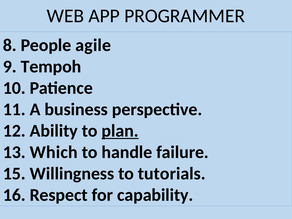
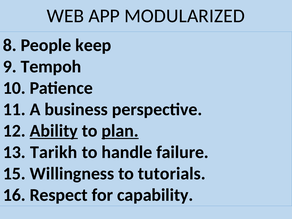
PROGRAMMER: PROGRAMMER -> MODULARIZED (185, 16)
agile: agile -> keep (93, 45)
Ability underline: none -> present (54, 131)
Which: Which -> Tarikh (54, 152)
